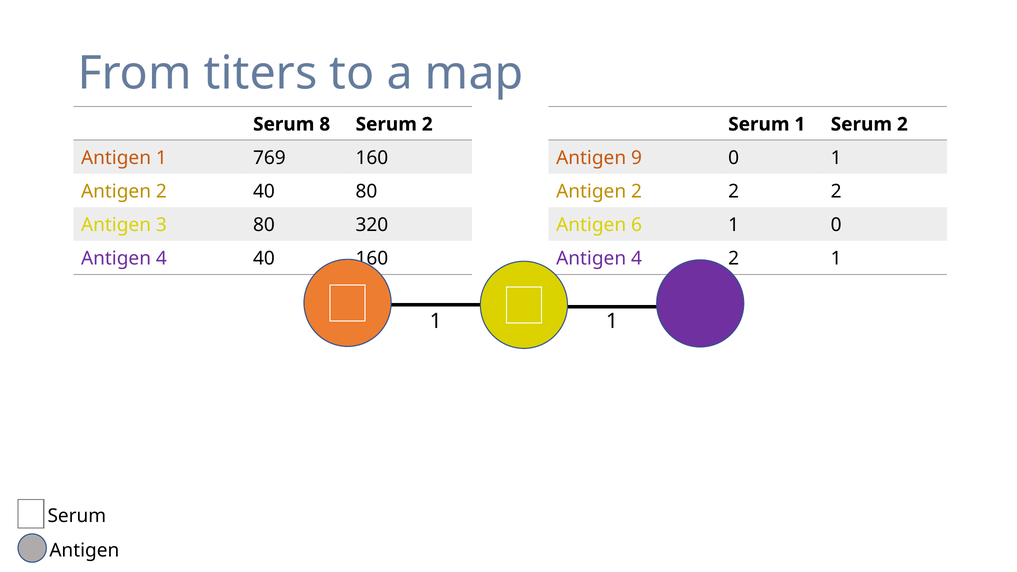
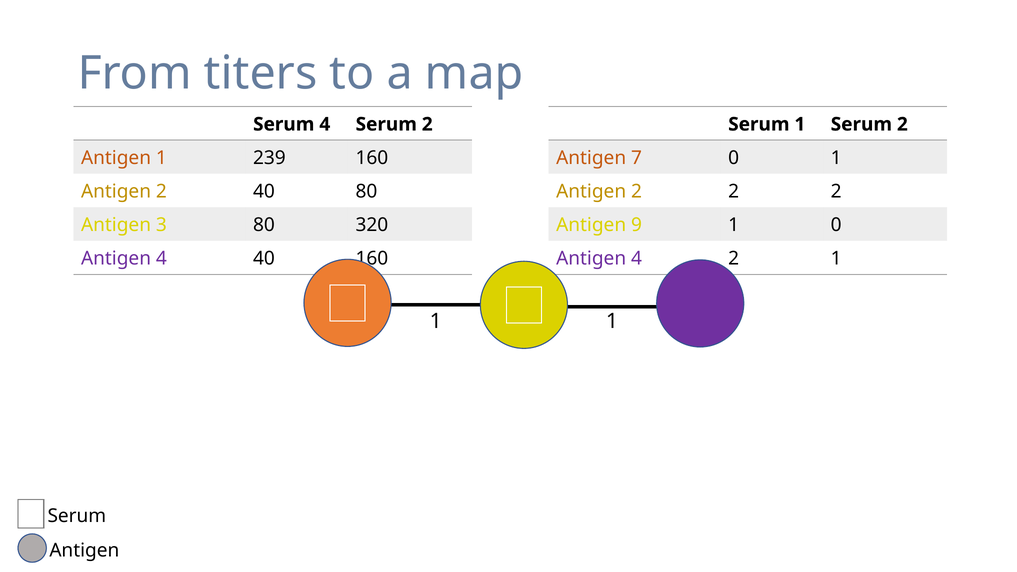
Serum 8: 8 -> 4 (325, 124)
769: 769 -> 239 (269, 158)
9: 9 -> 7 (636, 158)
6: 6 -> 9 (636, 225)
